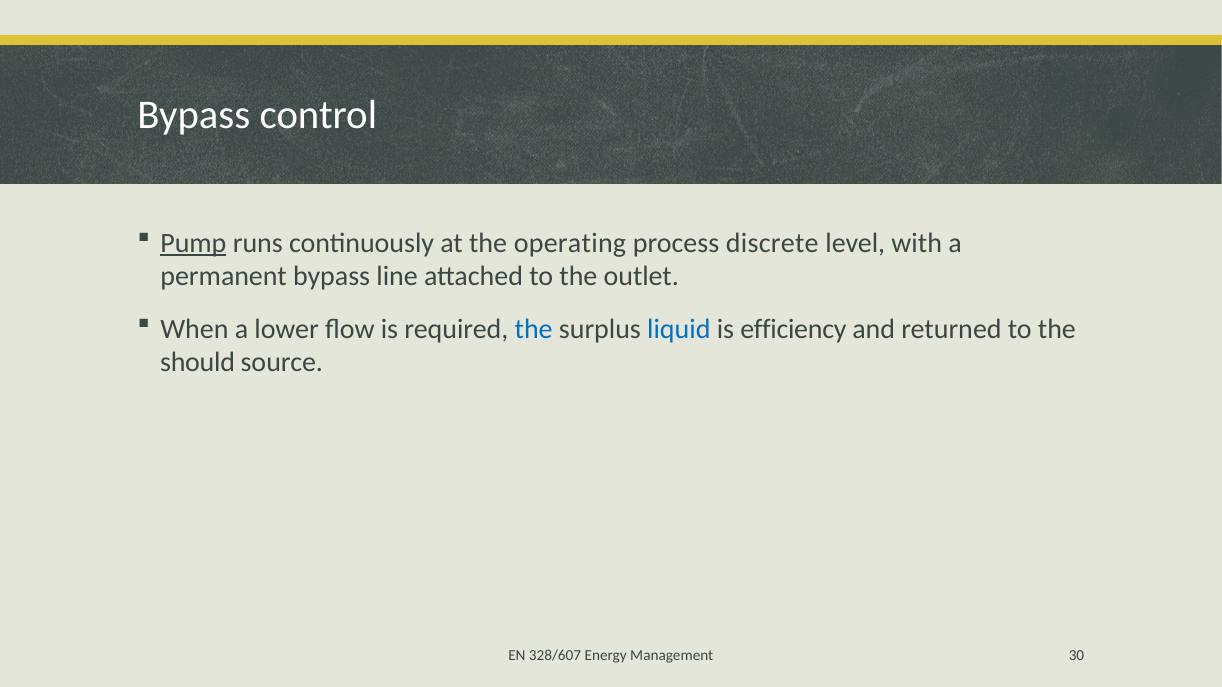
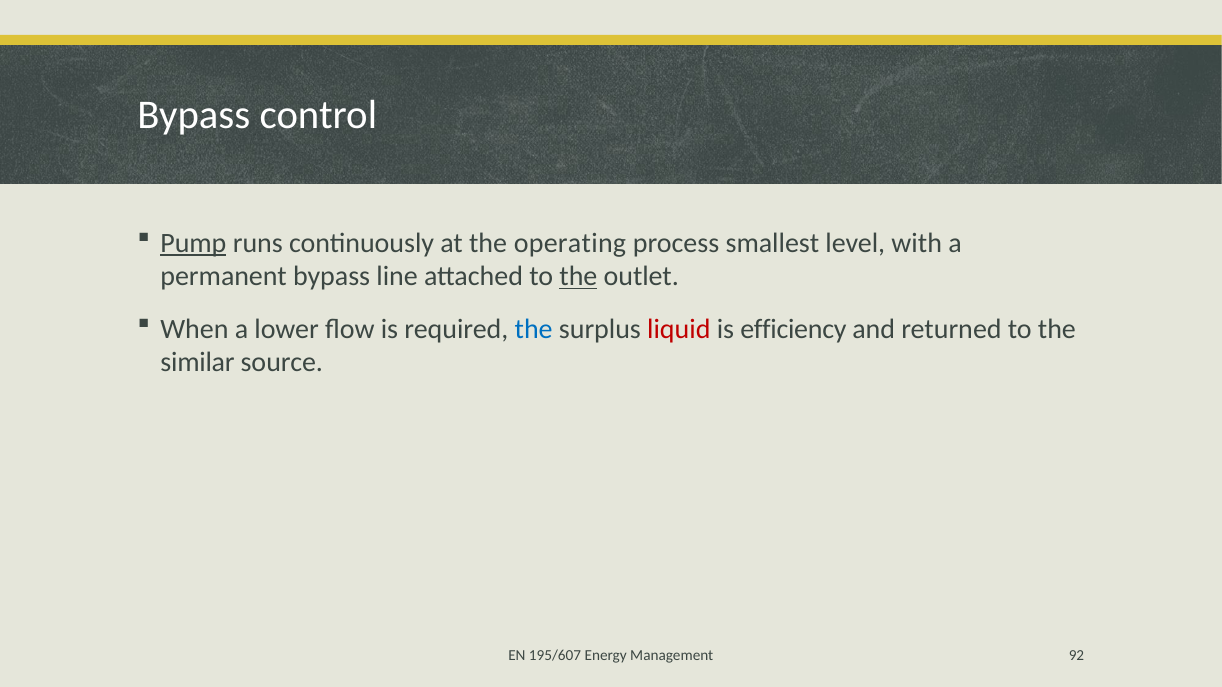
discrete: discrete -> smallest (772, 243)
the underline: none -> present (578, 276)
liquid colour: blue -> red (679, 329)
should: should -> similar (198, 363)
328/607: 328/607 -> 195/607 (555, 656)
30: 30 -> 92 (1076, 656)
